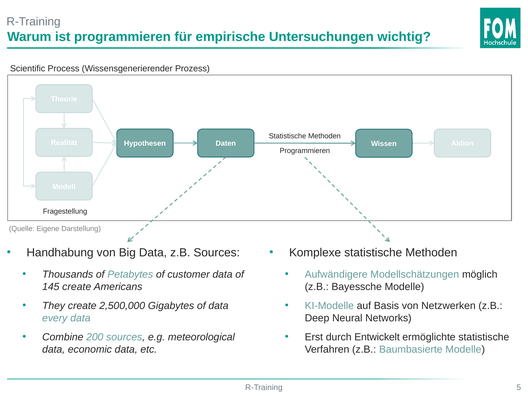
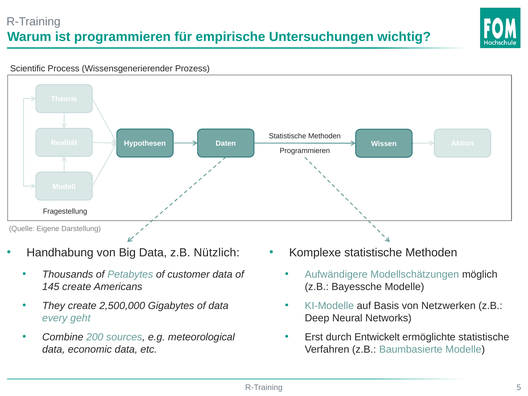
z.B Sources: Sources -> Nützlich (217, 253)
every data: data -> geht (80, 318)
